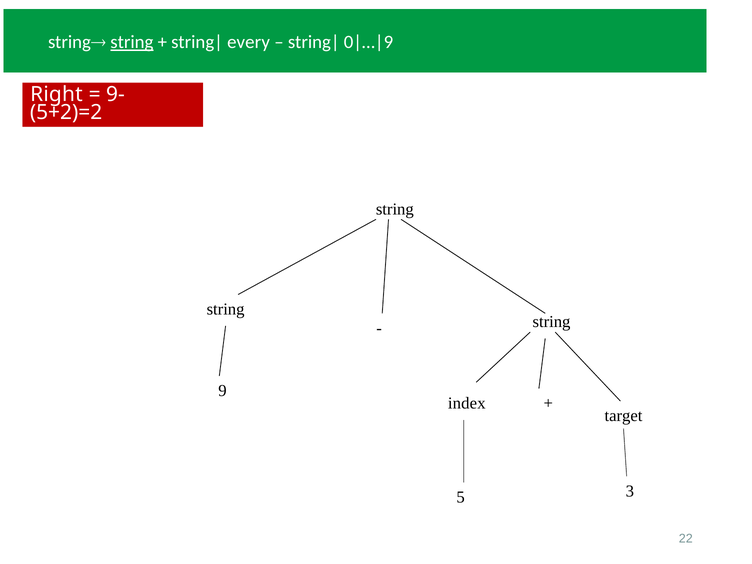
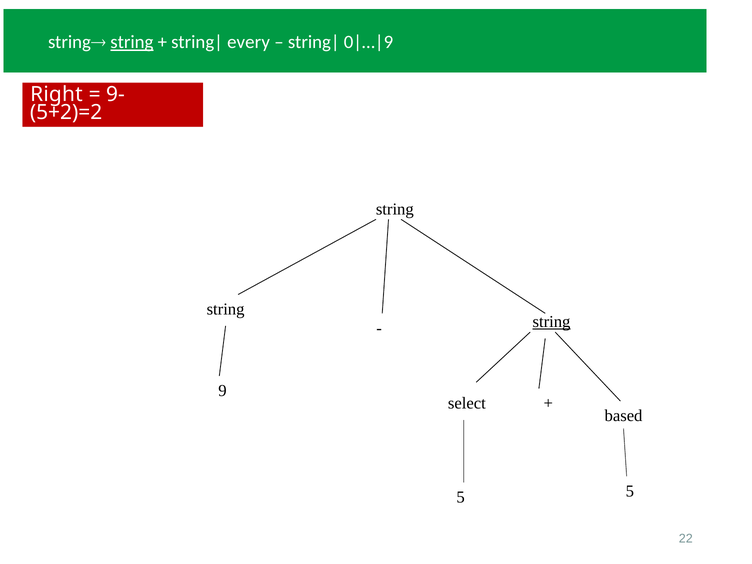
string underline: none -> present (551, 322)
index: index -> select (467, 403)
target: target -> based (624, 416)
5 3: 3 -> 5 (630, 491)
